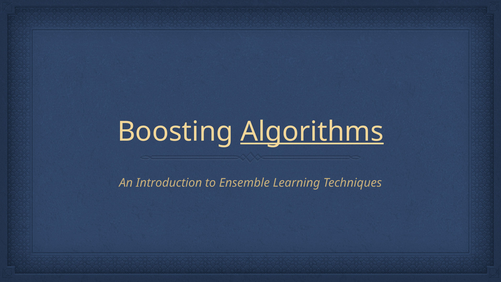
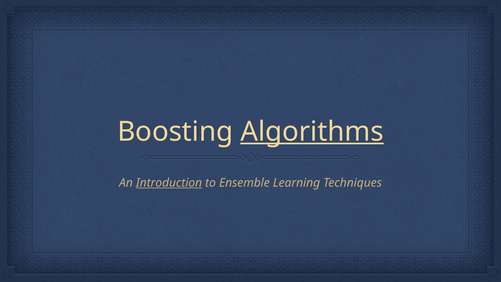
Introduction underline: none -> present (169, 183)
